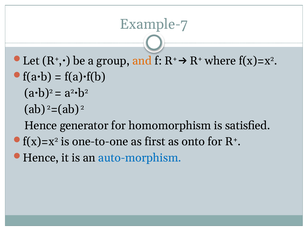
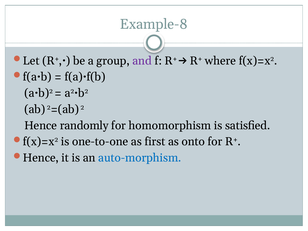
Example-7: Example-7 -> Example-8 (154, 24)
and colour: orange -> purple (142, 61)
generator: generator -> randomly (84, 125)
